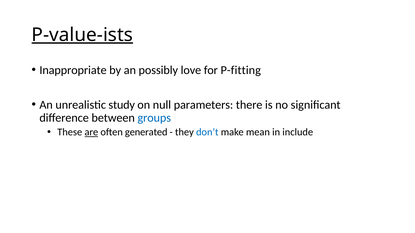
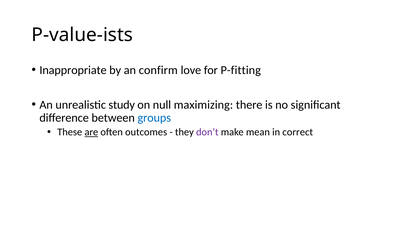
P-value-ists underline: present -> none (82, 35)
possibly: possibly -> confirm (158, 70)
parameters: parameters -> maximizing (203, 105)
generated: generated -> outcomes (146, 132)
don’t colour: blue -> purple (207, 132)
include: include -> correct (298, 132)
